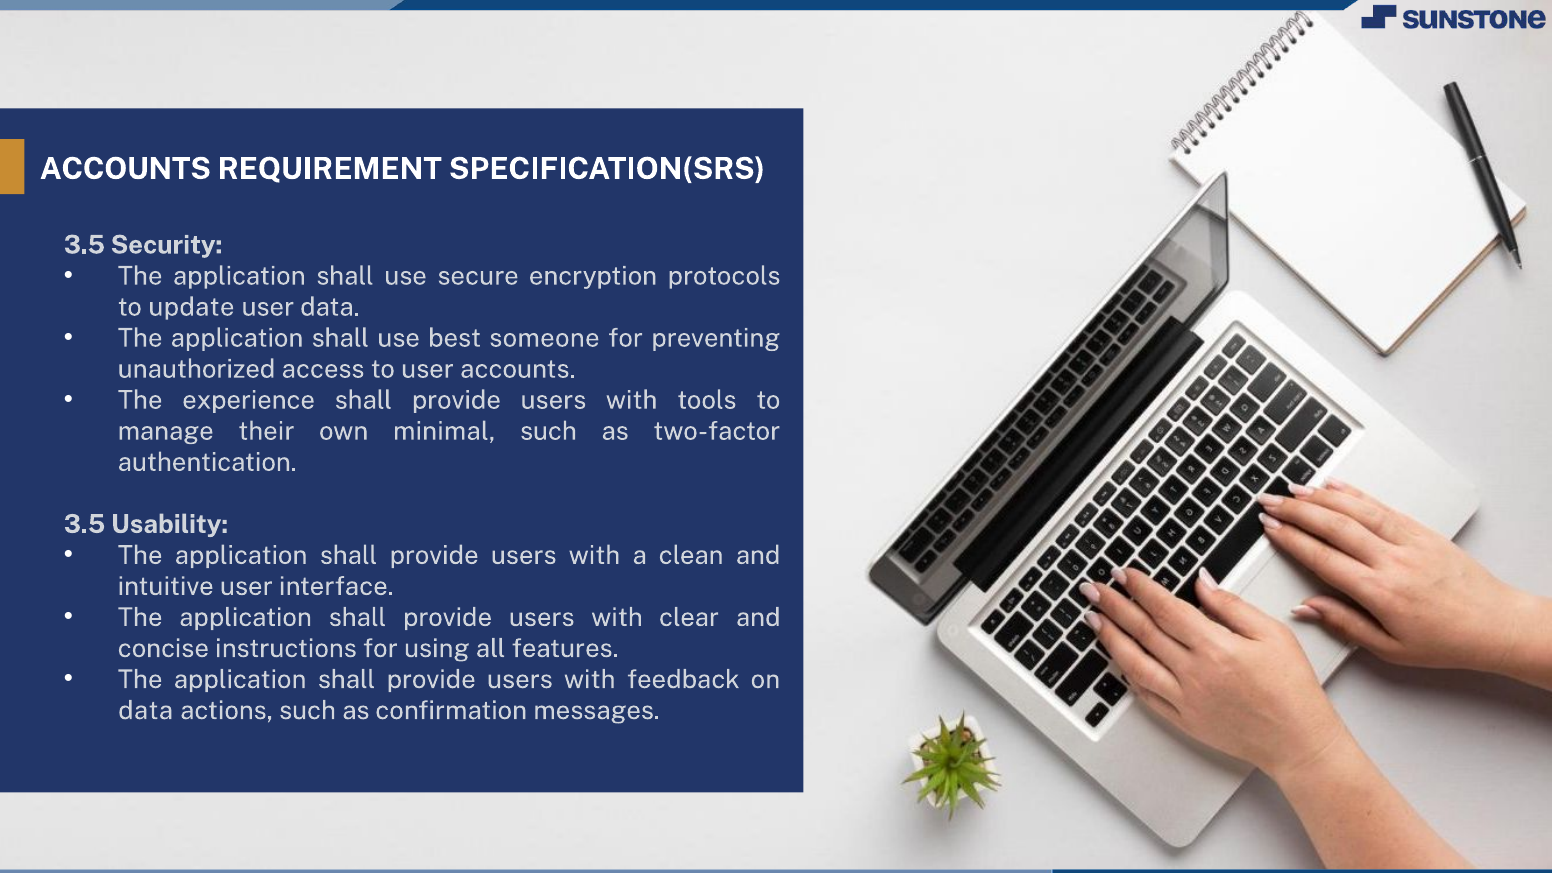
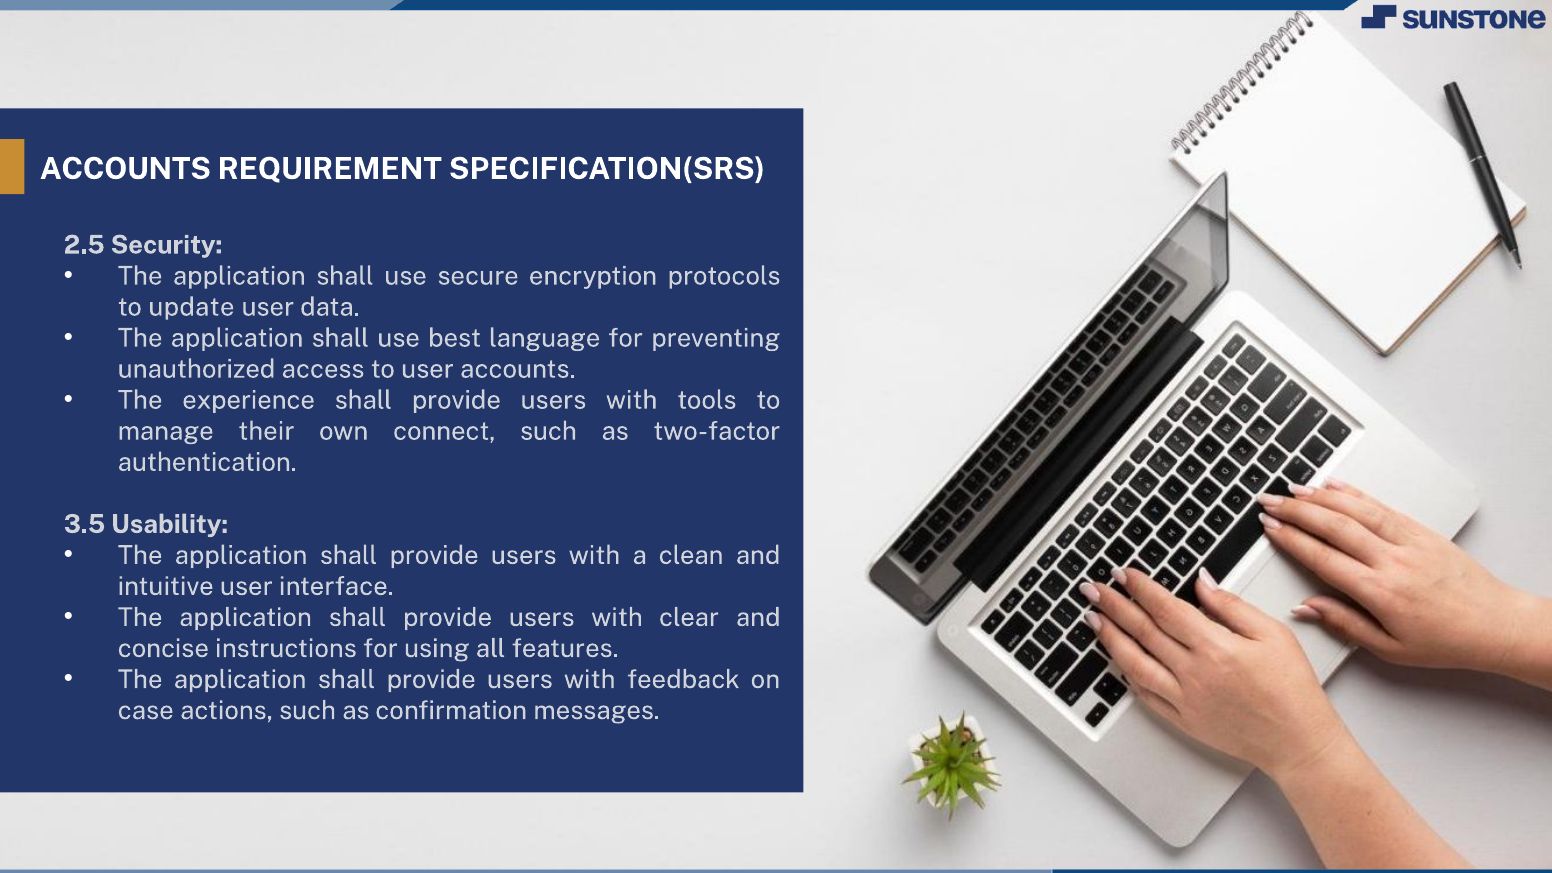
3.5: 3.5 -> 2.5 (84, 245)
someone: someone -> language (545, 338)
minimal: minimal -> connect (444, 431)
data: data -> case (146, 711)
